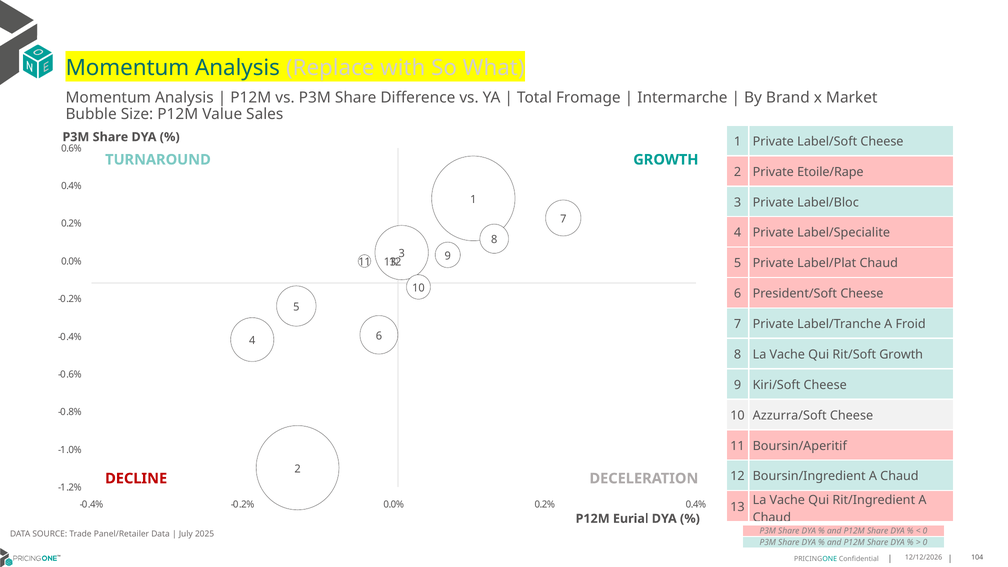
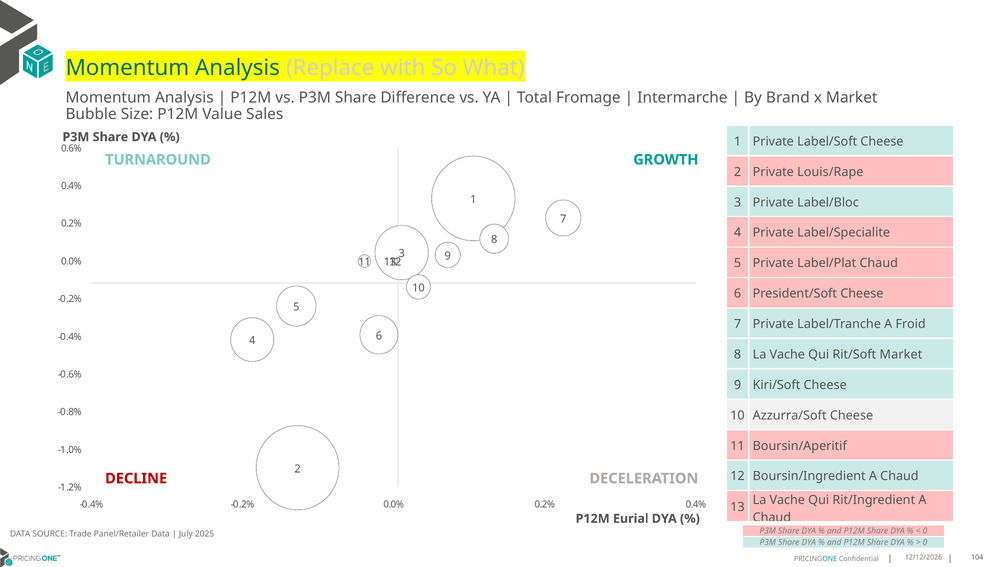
Etoile/Rape: Etoile/Rape -> Louis/Rape (830, 172)
Rit/Soft Growth: Growth -> Market (901, 355)
